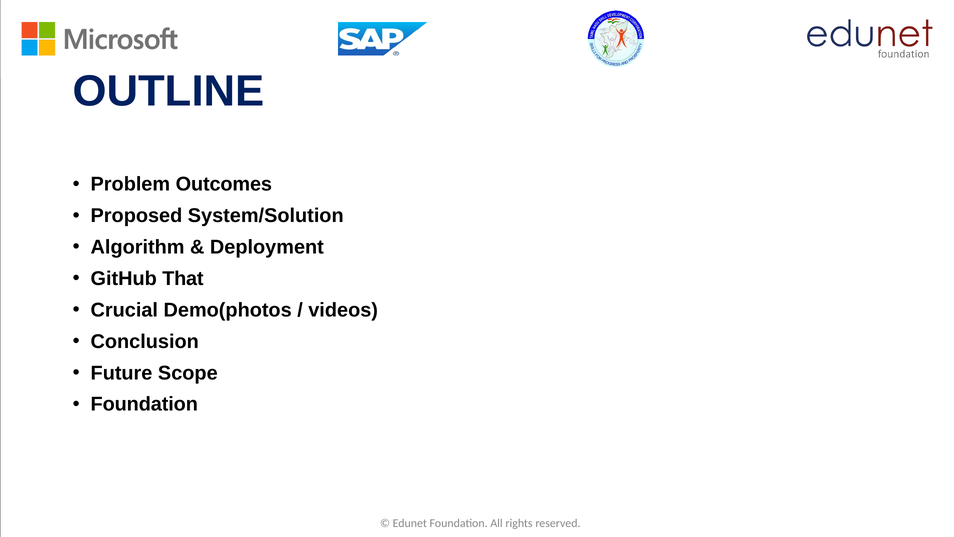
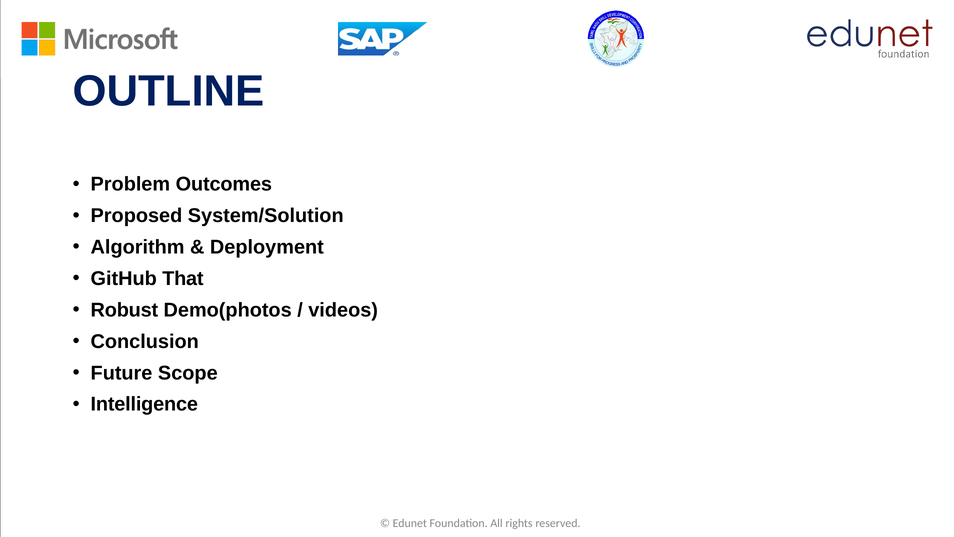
Crucial: Crucial -> Robust (124, 310)
Foundation: Foundation -> Intelligence (144, 404)
